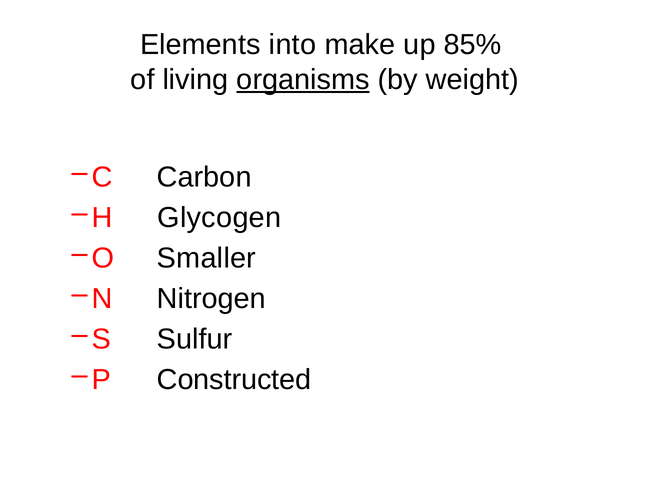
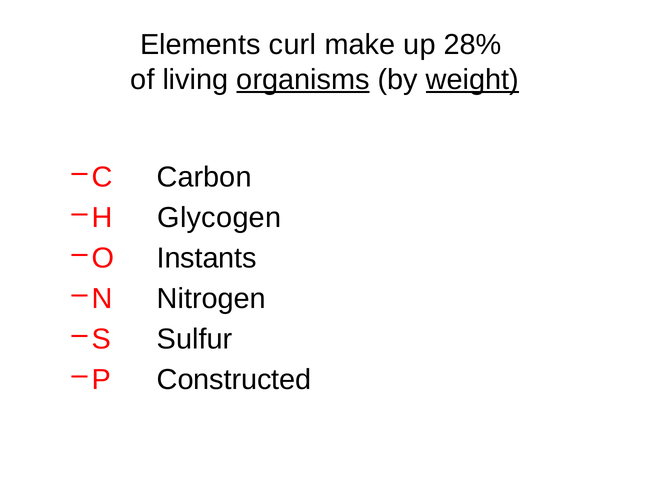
into: into -> curl (293, 45)
85%: 85% -> 28% (473, 45)
weight underline: none -> present (473, 79)
Smaller: Smaller -> Instants (207, 258)
